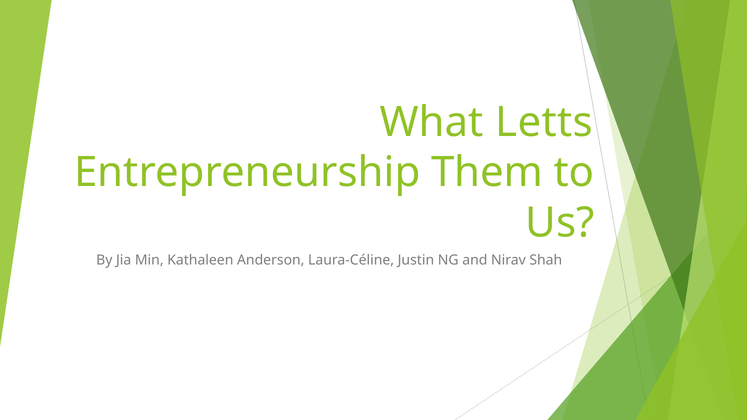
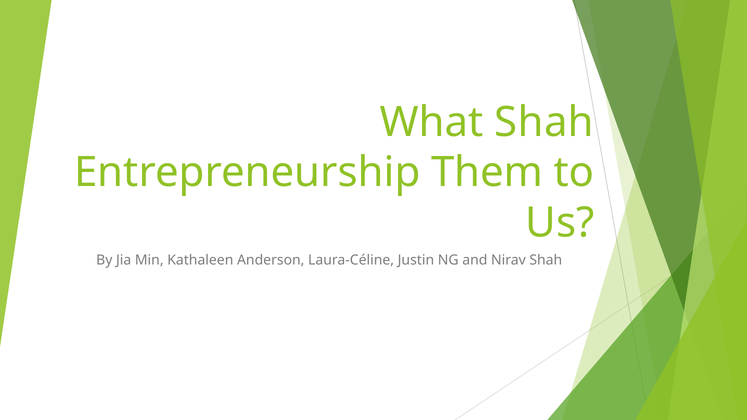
What Letts: Letts -> Shah (544, 122)
